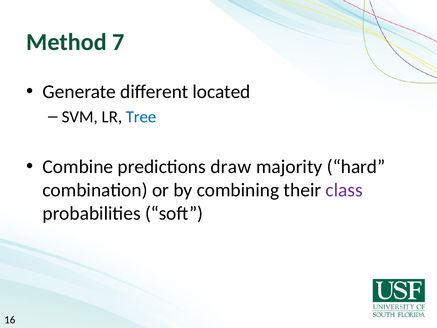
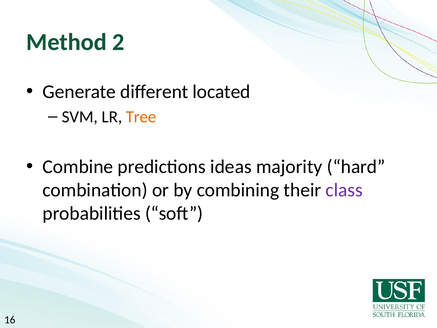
7: 7 -> 2 (118, 42)
Tree colour: blue -> orange (141, 117)
draw: draw -> ideas (231, 166)
